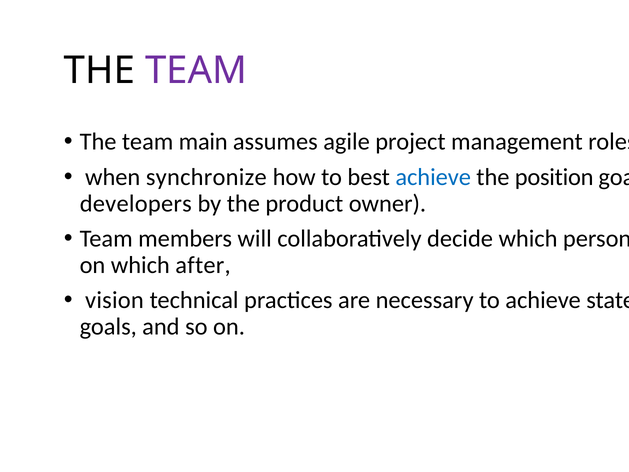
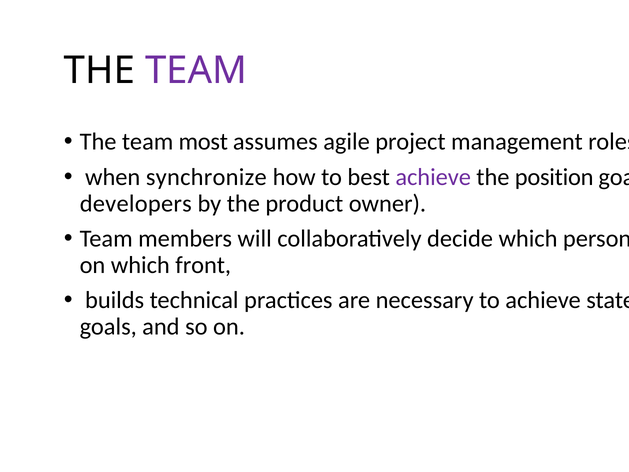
main: main -> most (203, 142)
achieve colour: blue -> purple (433, 177)
after: after -> front (203, 265)
vision: vision -> builds (115, 300)
